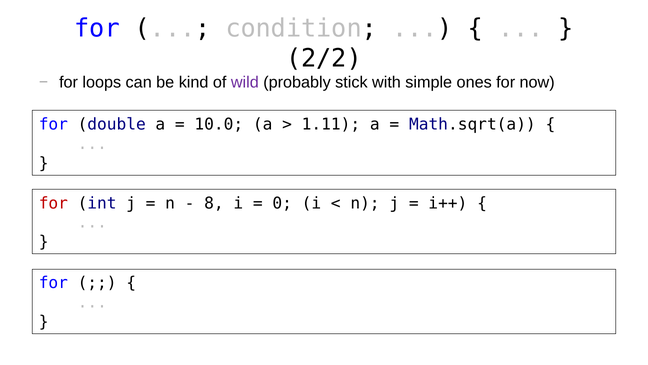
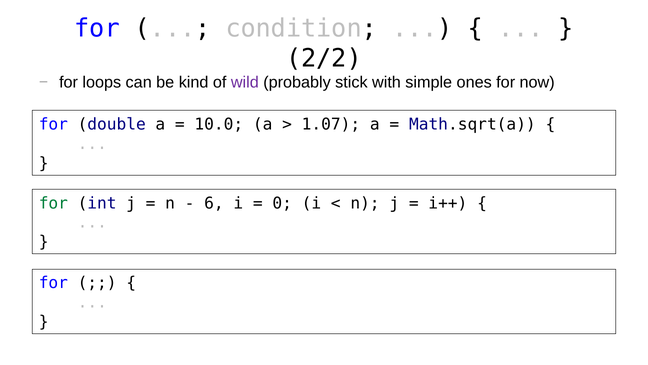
1.11: 1.11 -> 1.07 (331, 124)
for colour: red -> green (53, 203)
8: 8 -> 6 (214, 203)
